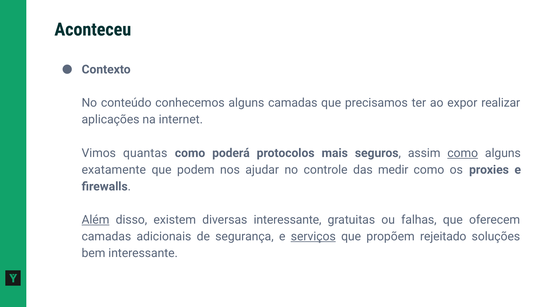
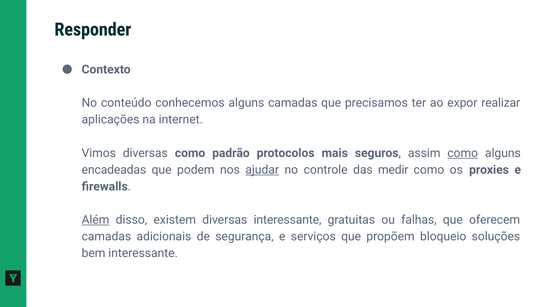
Aconteceu: Aconteceu -> Responder (93, 29)
Vimos quantas: quantas -> diversas (145, 153)
poderá: poderá -> padrão (231, 153)
exatamente: exatamente -> encadeadas (114, 169)
ajudar underline: none -> present (262, 169)
serviços underline: present -> none (313, 236)
rejeitado: rejeitado -> bloqueio (443, 236)
